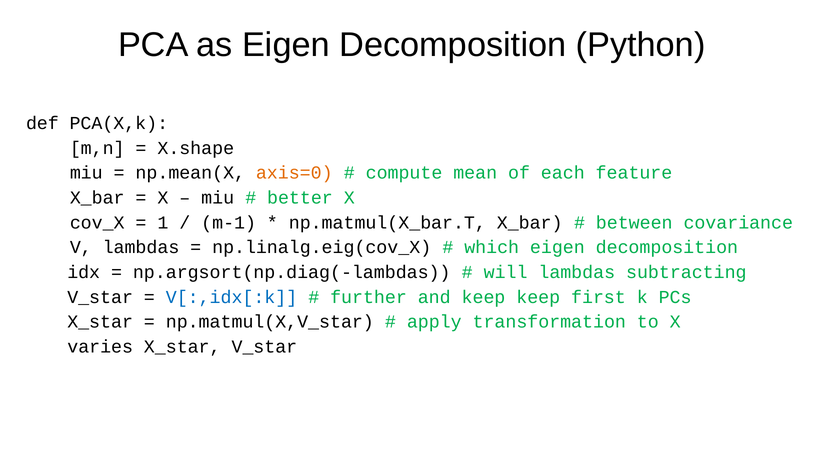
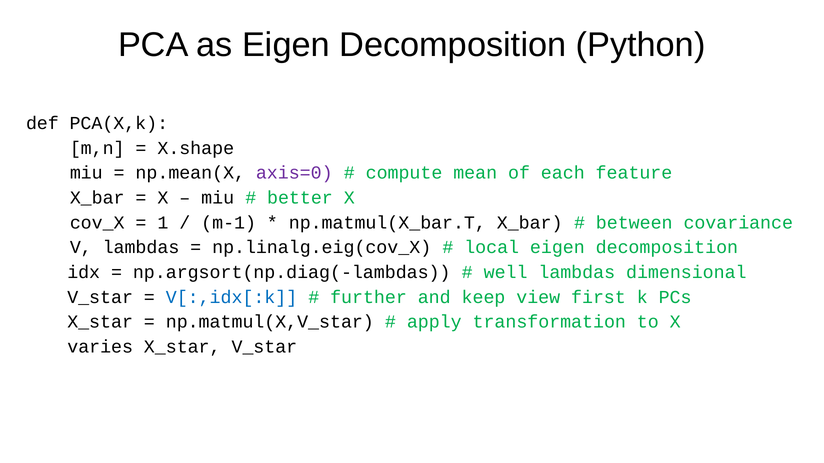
axis=0 colour: orange -> purple (294, 173)
which: which -> local (492, 248)
will: will -> well (506, 272)
subtracting: subtracting -> dimensional (686, 272)
keep keep: keep -> view (538, 297)
